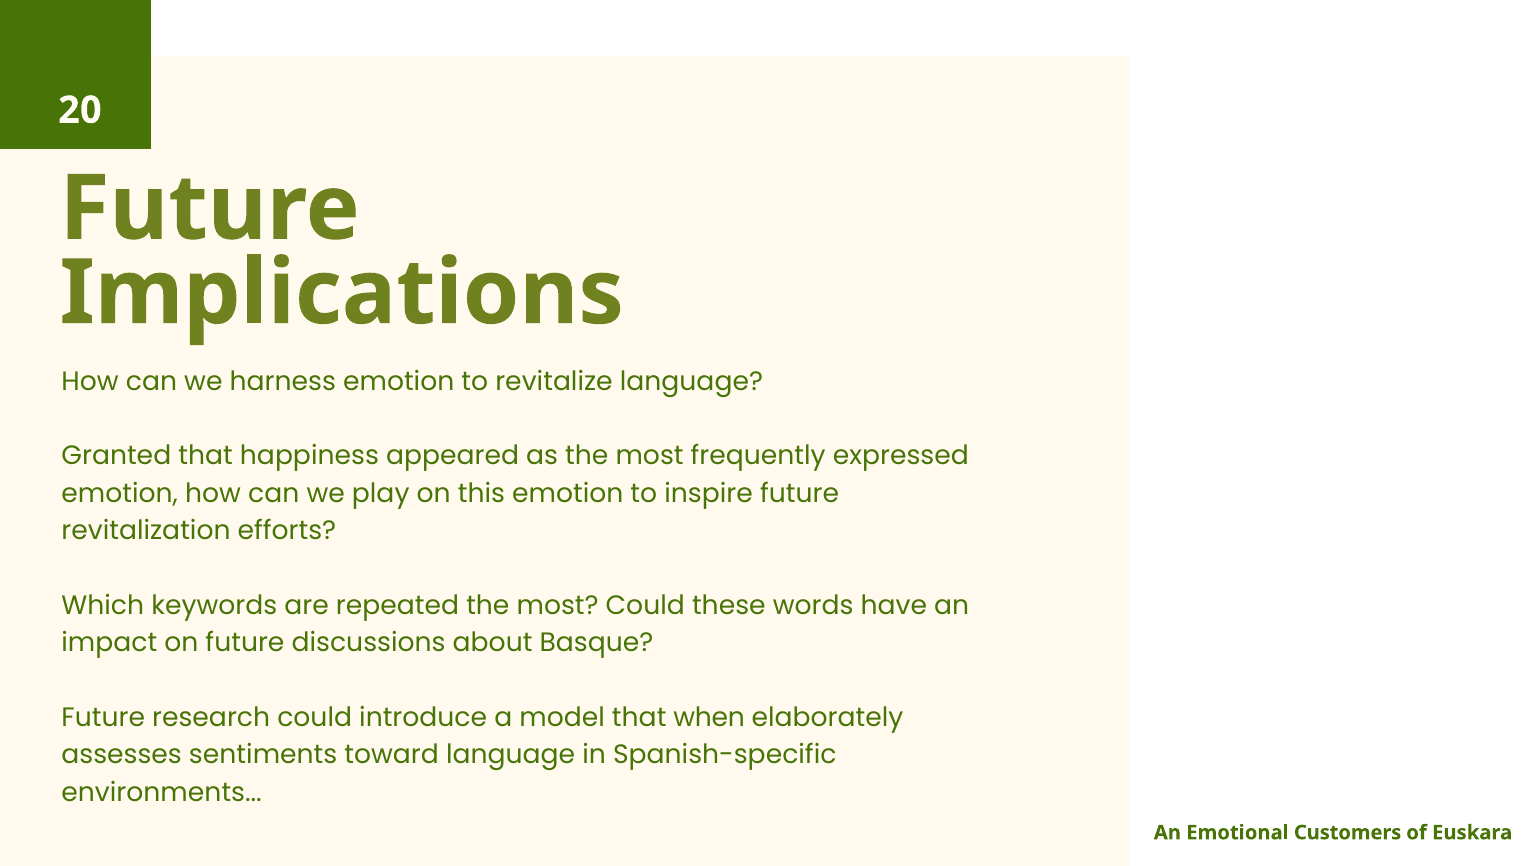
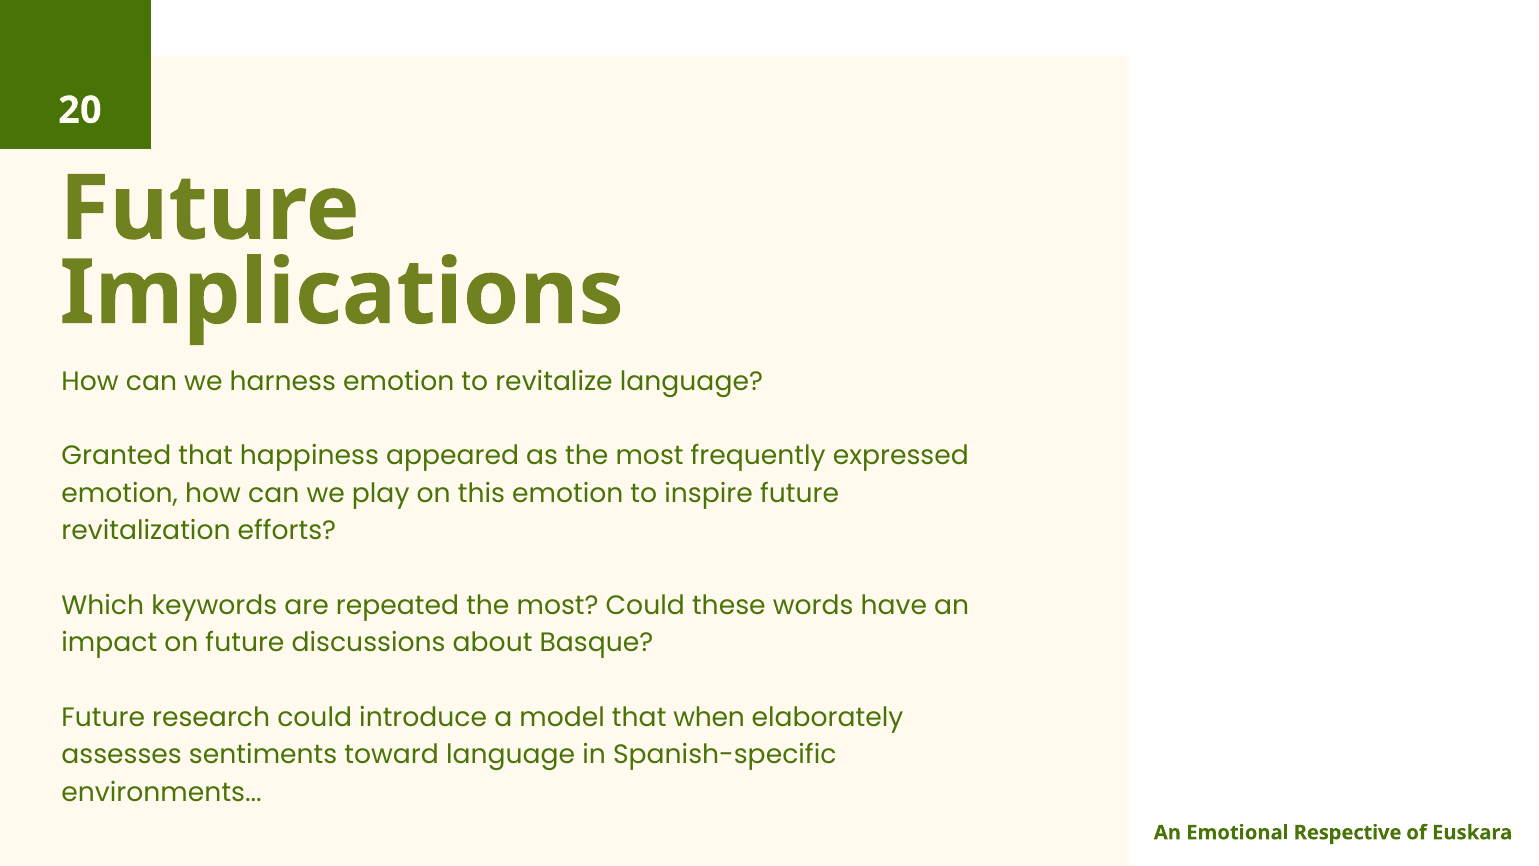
Customers: Customers -> Respective (1348, 832)
